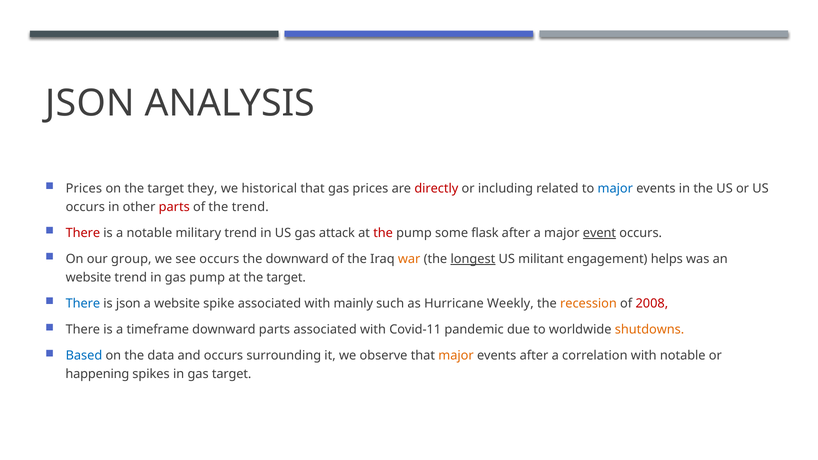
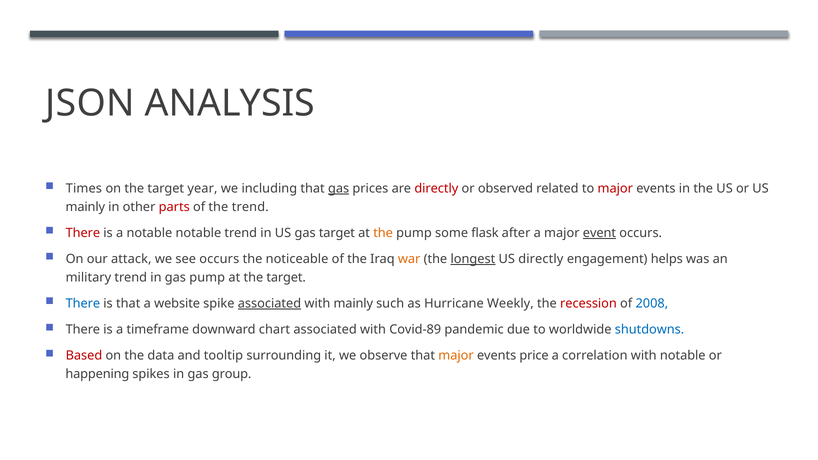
Prices: Prices -> Times (84, 189)
they: they -> year (202, 189)
historical: historical -> including (269, 189)
gas underline: none -> present (339, 189)
including: including -> observed (505, 189)
major colour: blue -> red (615, 189)
occurs: occurs -> mainly (85, 207)
notable military: military -> notable (198, 233)
gas attack: attack -> target (337, 233)
the colour: red -> orange (383, 233)
group: group -> attack (131, 259)
the downward: downward -> noticeable (297, 259)
US militant: militant -> directly (541, 259)
website: website -> military (88, 278)
is json: json -> that (128, 304)
associated underline: none -> present (269, 304)
recession colour: orange -> red (588, 304)
2008 colour: red -> blue (652, 304)
downward parts: parts -> chart (274, 330)
Covid-11: Covid-11 -> Covid-89 (415, 330)
shutdowns colour: orange -> blue (650, 330)
Based colour: blue -> red (84, 356)
and occurs: occurs -> tooltip (223, 356)
events after: after -> price (534, 356)
gas target: target -> group (232, 374)
